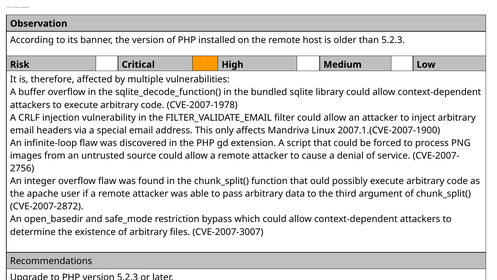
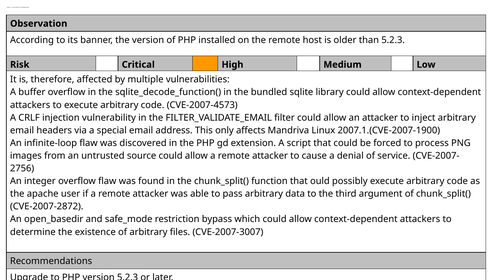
CVE-2007-1978: CVE-2007-1978 -> CVE-2007-4573 (202, 105)
